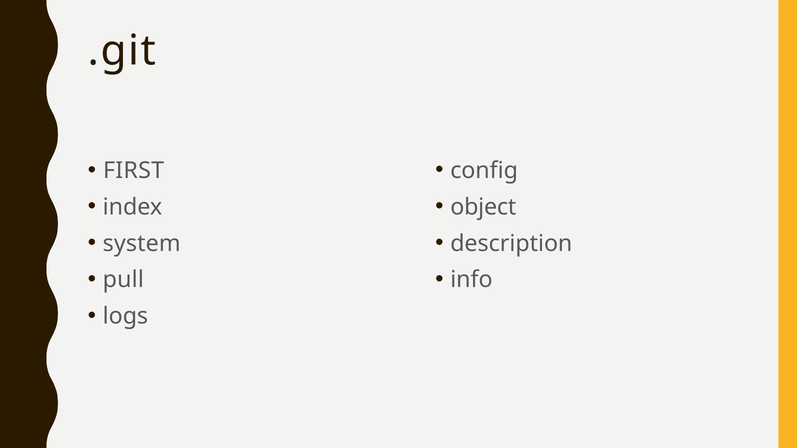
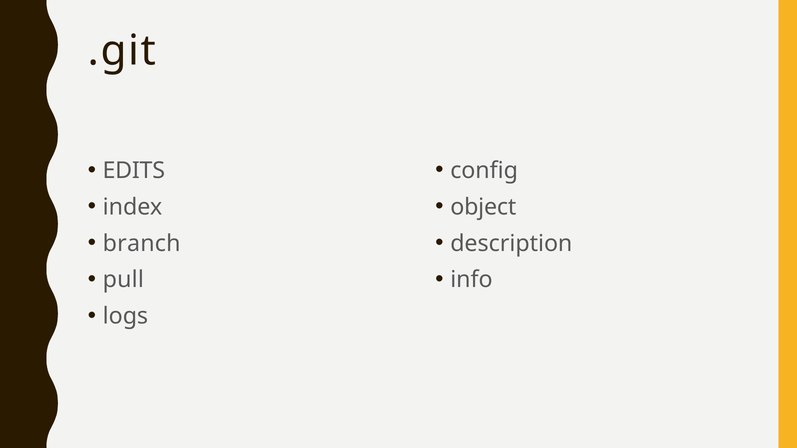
FIRST: FIRST -> EDITS (134, 171)
system: system -> branch (142, 244)
